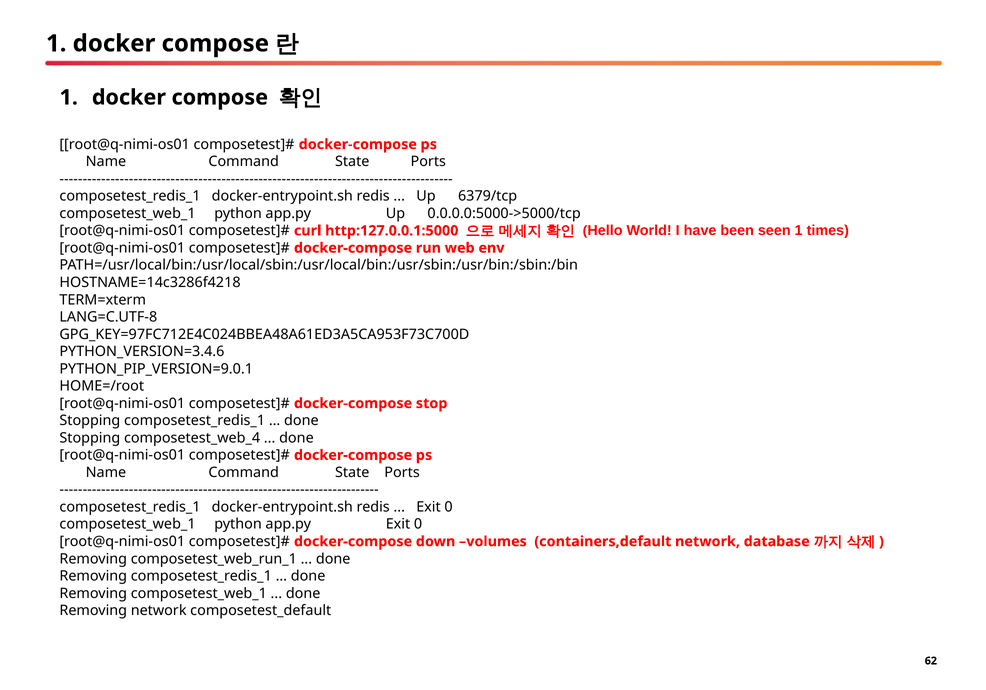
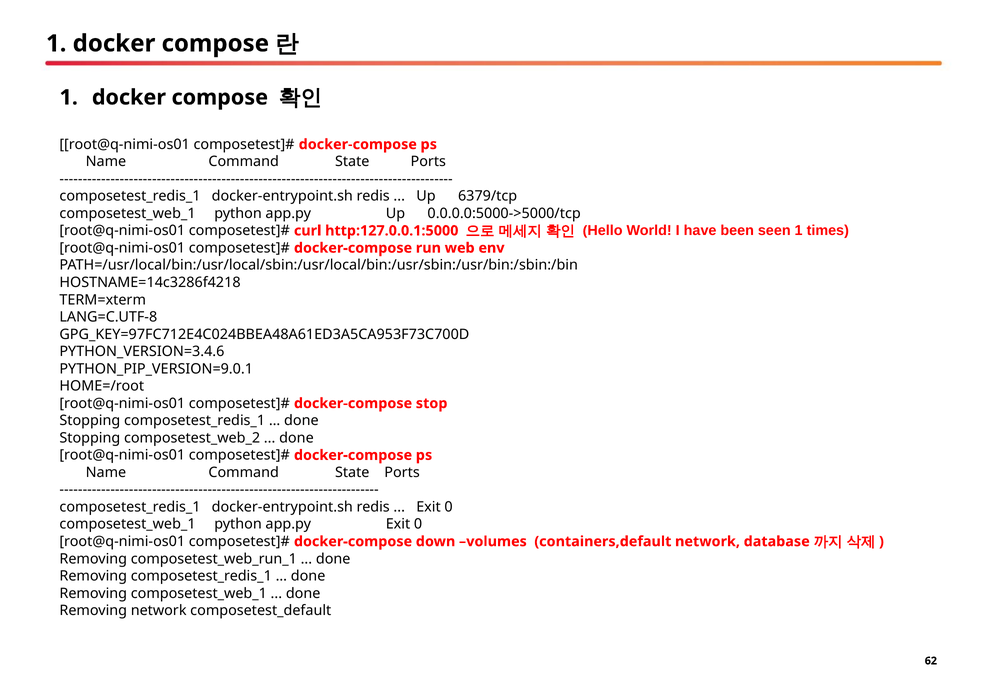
composetest_web_4: composetest_web_4 -> composetest_web_2 (192, 438)
